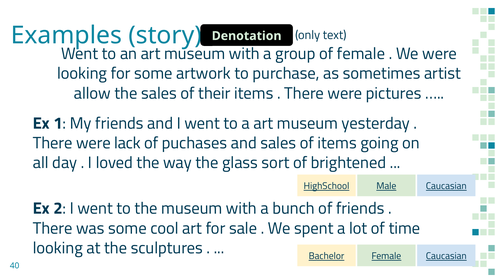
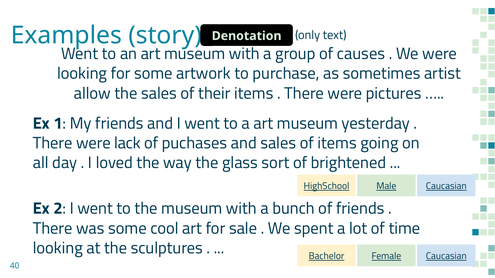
of female: female -> causes (361, 54)
